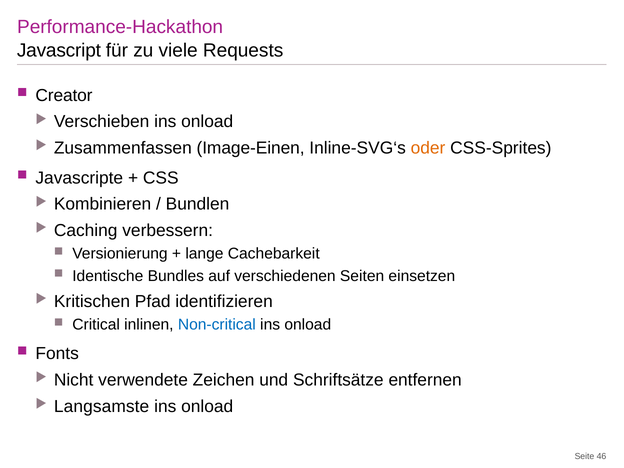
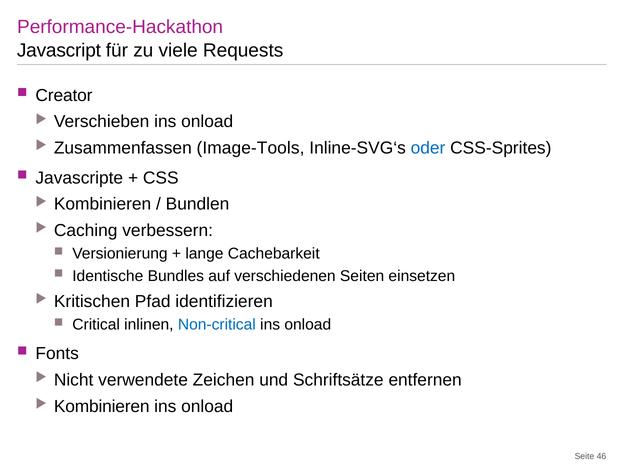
Image-Einen: Image-Einen -> Image-Tools (250, 148)
oder colour: orange -> blue (428, 148)
Langsamste: Langsamste -> Kombinieren (102, 406)
